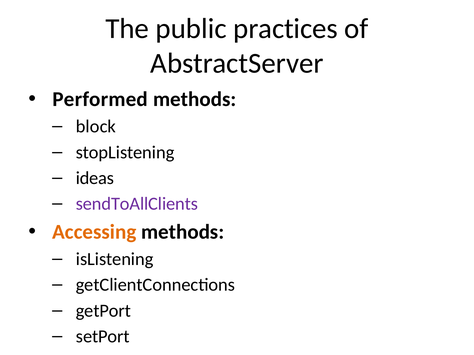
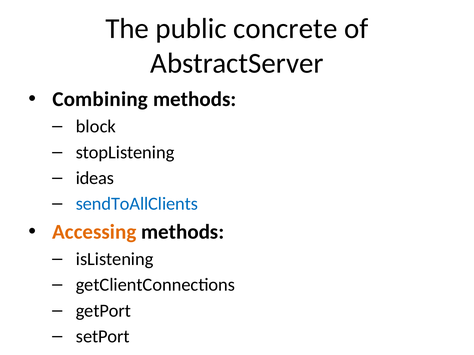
practices: practices -> concrete (285, 29)
Performed: Performed -> Combining (100, 99)
sendToAllClients colour: purple -> blue (137, 204)
